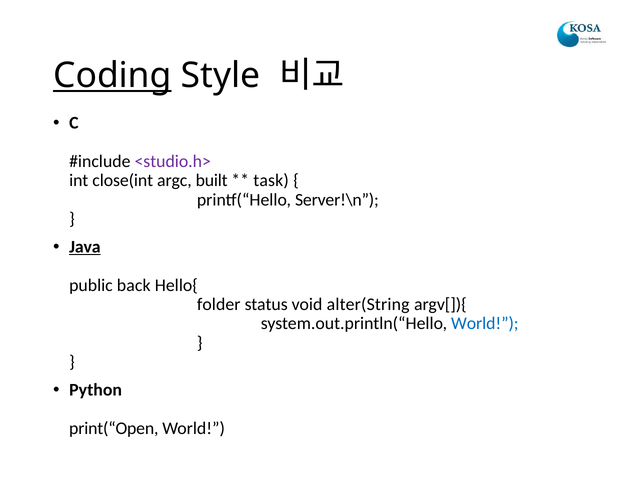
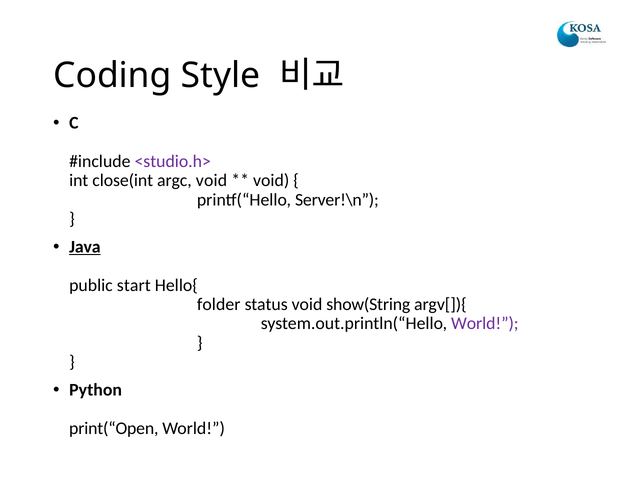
Coding underline: present -> none (112, 76)
argc built: built -> void (211, 181)
task: task -> void (271, 181)
back: back -> start (134, 285)
alter(String: alter(String -> show(String (368, 305)
World colour: blue -> purple (485, 324)
